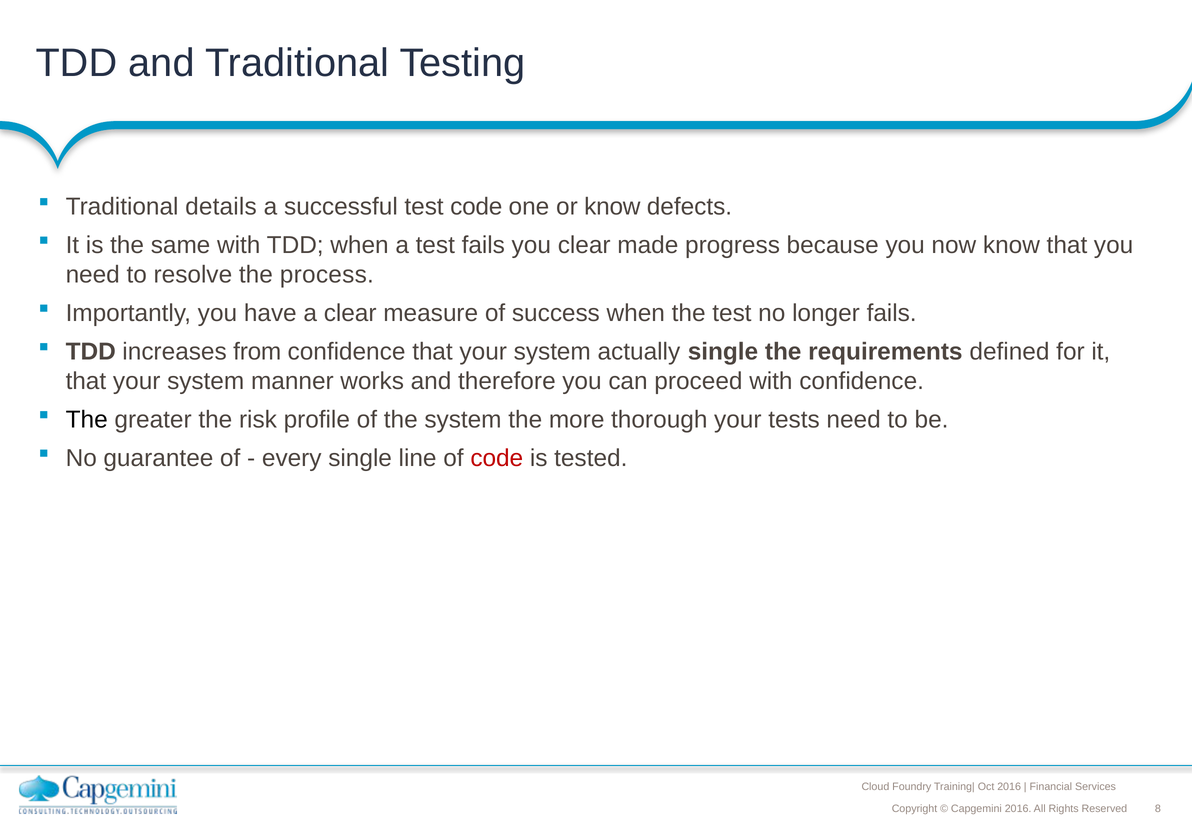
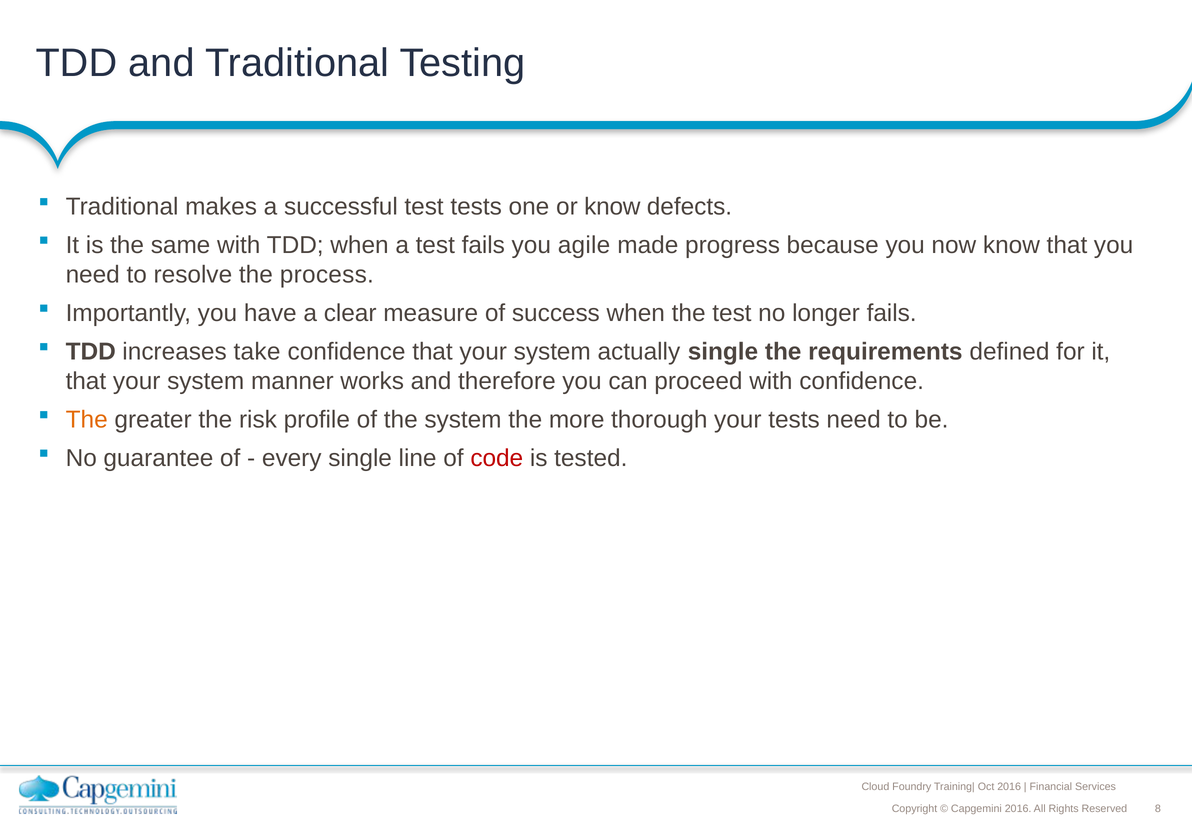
details: details -> makes (221, 207)
test code: code -> tests (476, 207)
you clear: clear -> agile (584, 245)
from: from -> take (257, 352)
The colour: black -> orange (87, 420)
